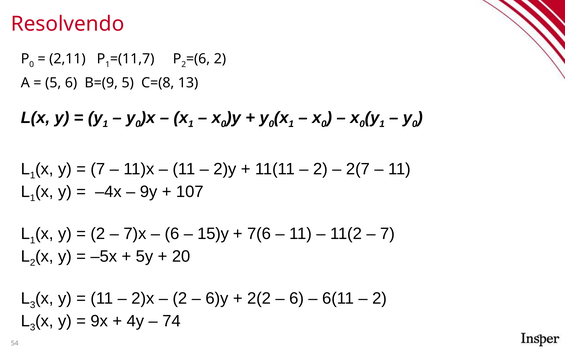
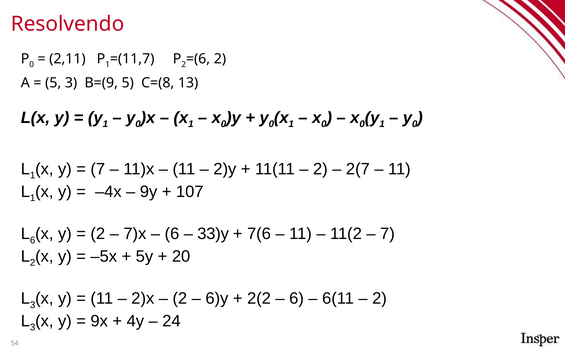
5 6: 6 -> 3 (71, 83)
1: 1 -> 6 (33, 240)
15)y: 15)y -> 33)y (213, 234)
74: 74 -> 24 (171, 321)
